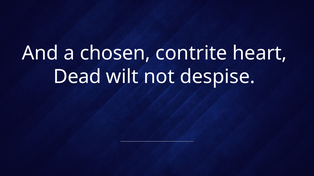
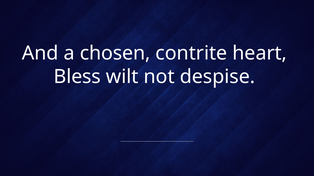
Dead: Dead -> Bless (77, 77)
